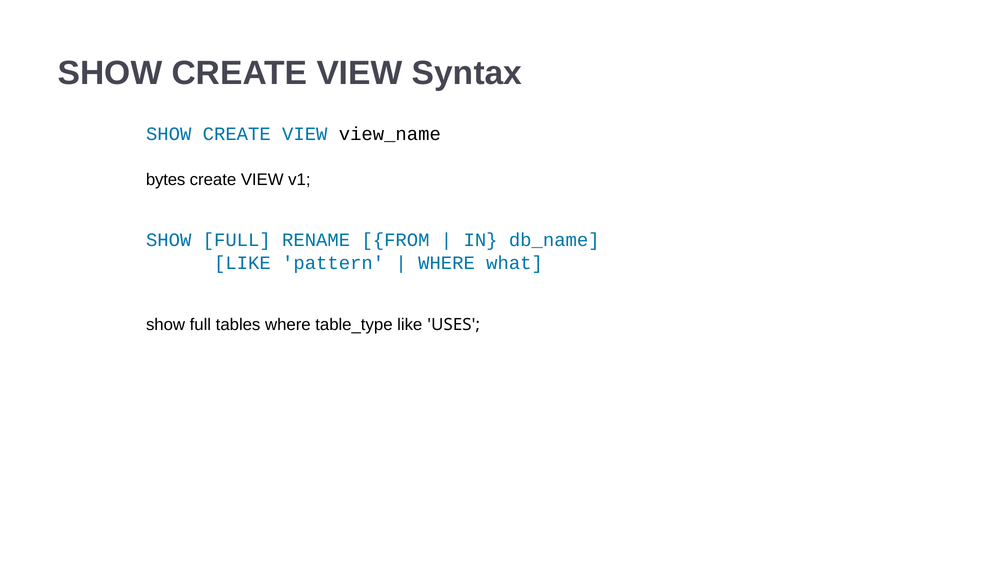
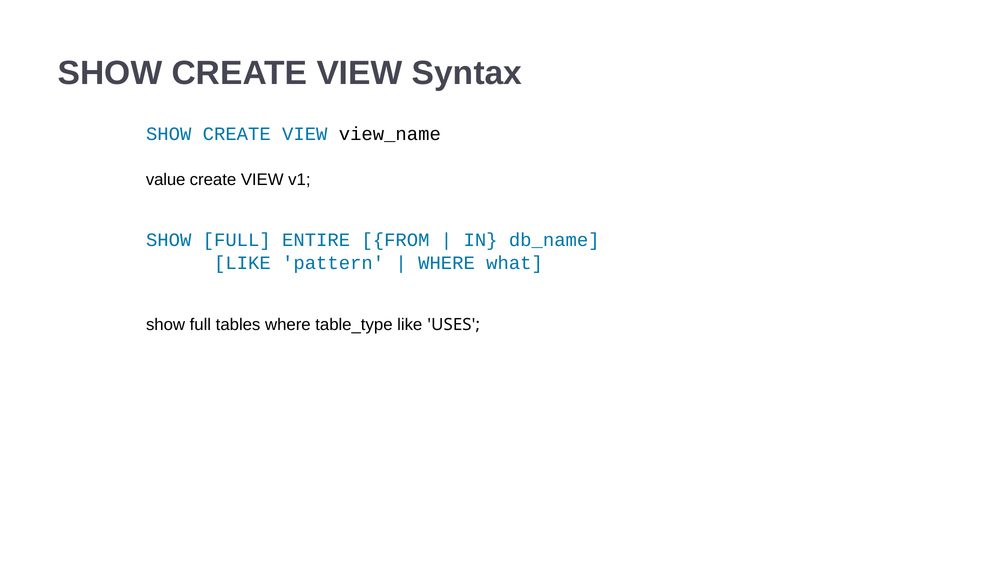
bytes: bytes -> value (166, 180)
RENAME: RENAME -> ENTIRE (316, 240)
